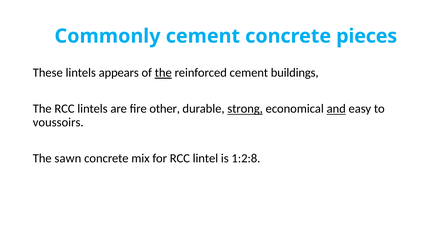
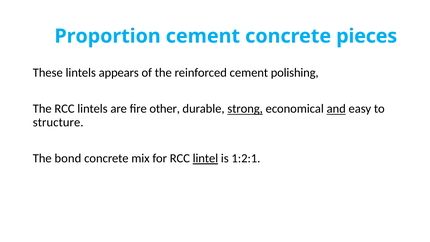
Commonly: Commonly -> Proportion (108, 36)
the underline: present -> none (163, 73)
buildings: buildings -> polishing (295, 73)
voussoirs: voussoirs -> structure (58, 122)
sawn: sawn -> bond (68, 158)
lintel underline: none -> present (205, 158)
1:2:8: 1:2:8 -> 1:2:1 (246, 158)
